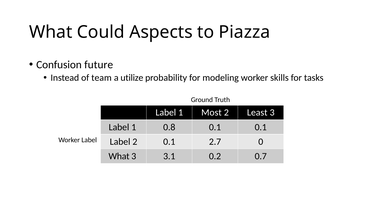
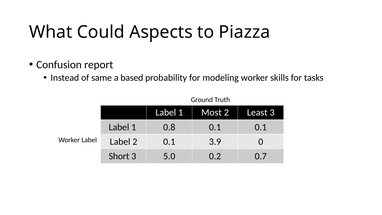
future: future -> report (99, 65)
team: team -> same (102, 78)
utilize: utilize -> based (132, 78)
2.7: 2.7 -> 3.9 (215, 142)
What: What -> Short (119, 156)
3.1: 3.1 -> 5.0 (169, 156)
